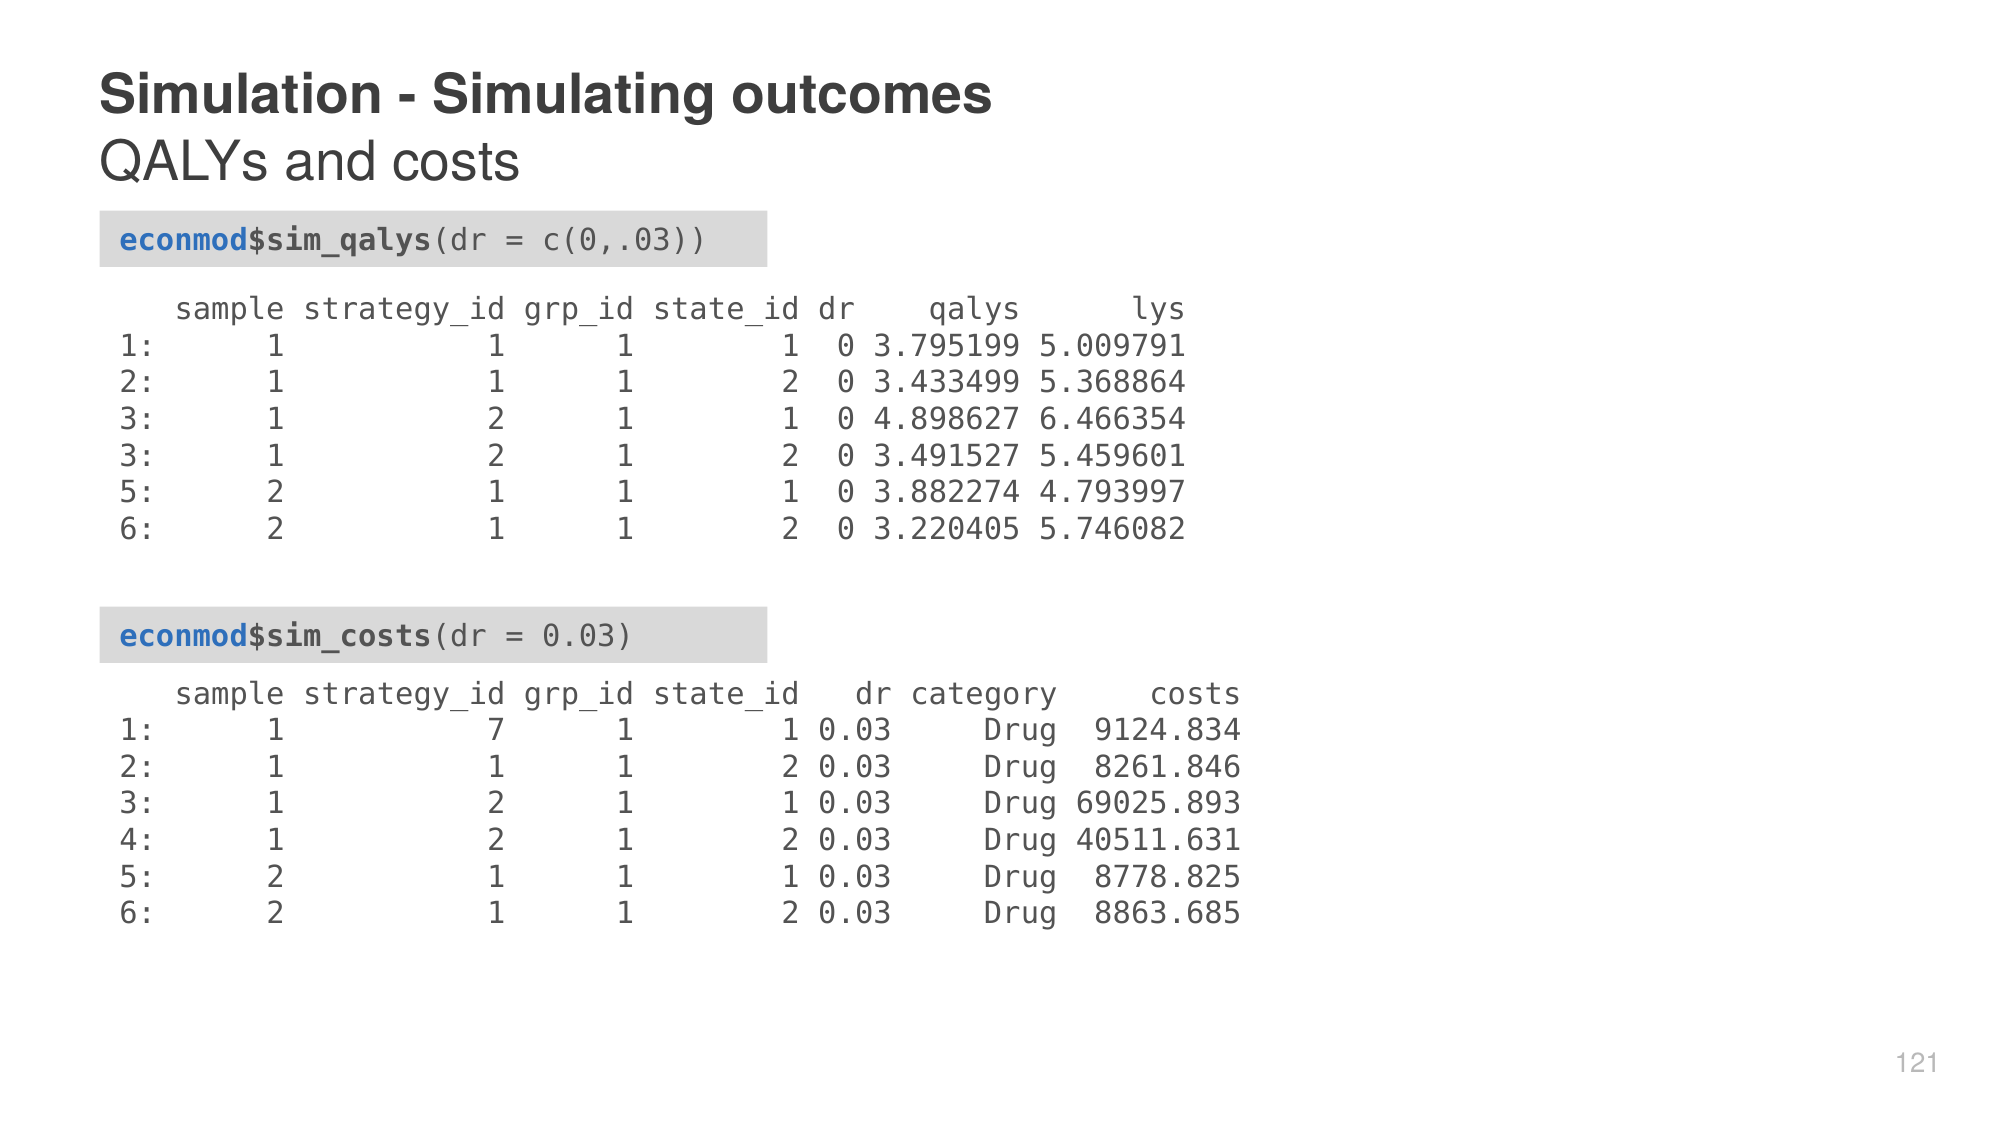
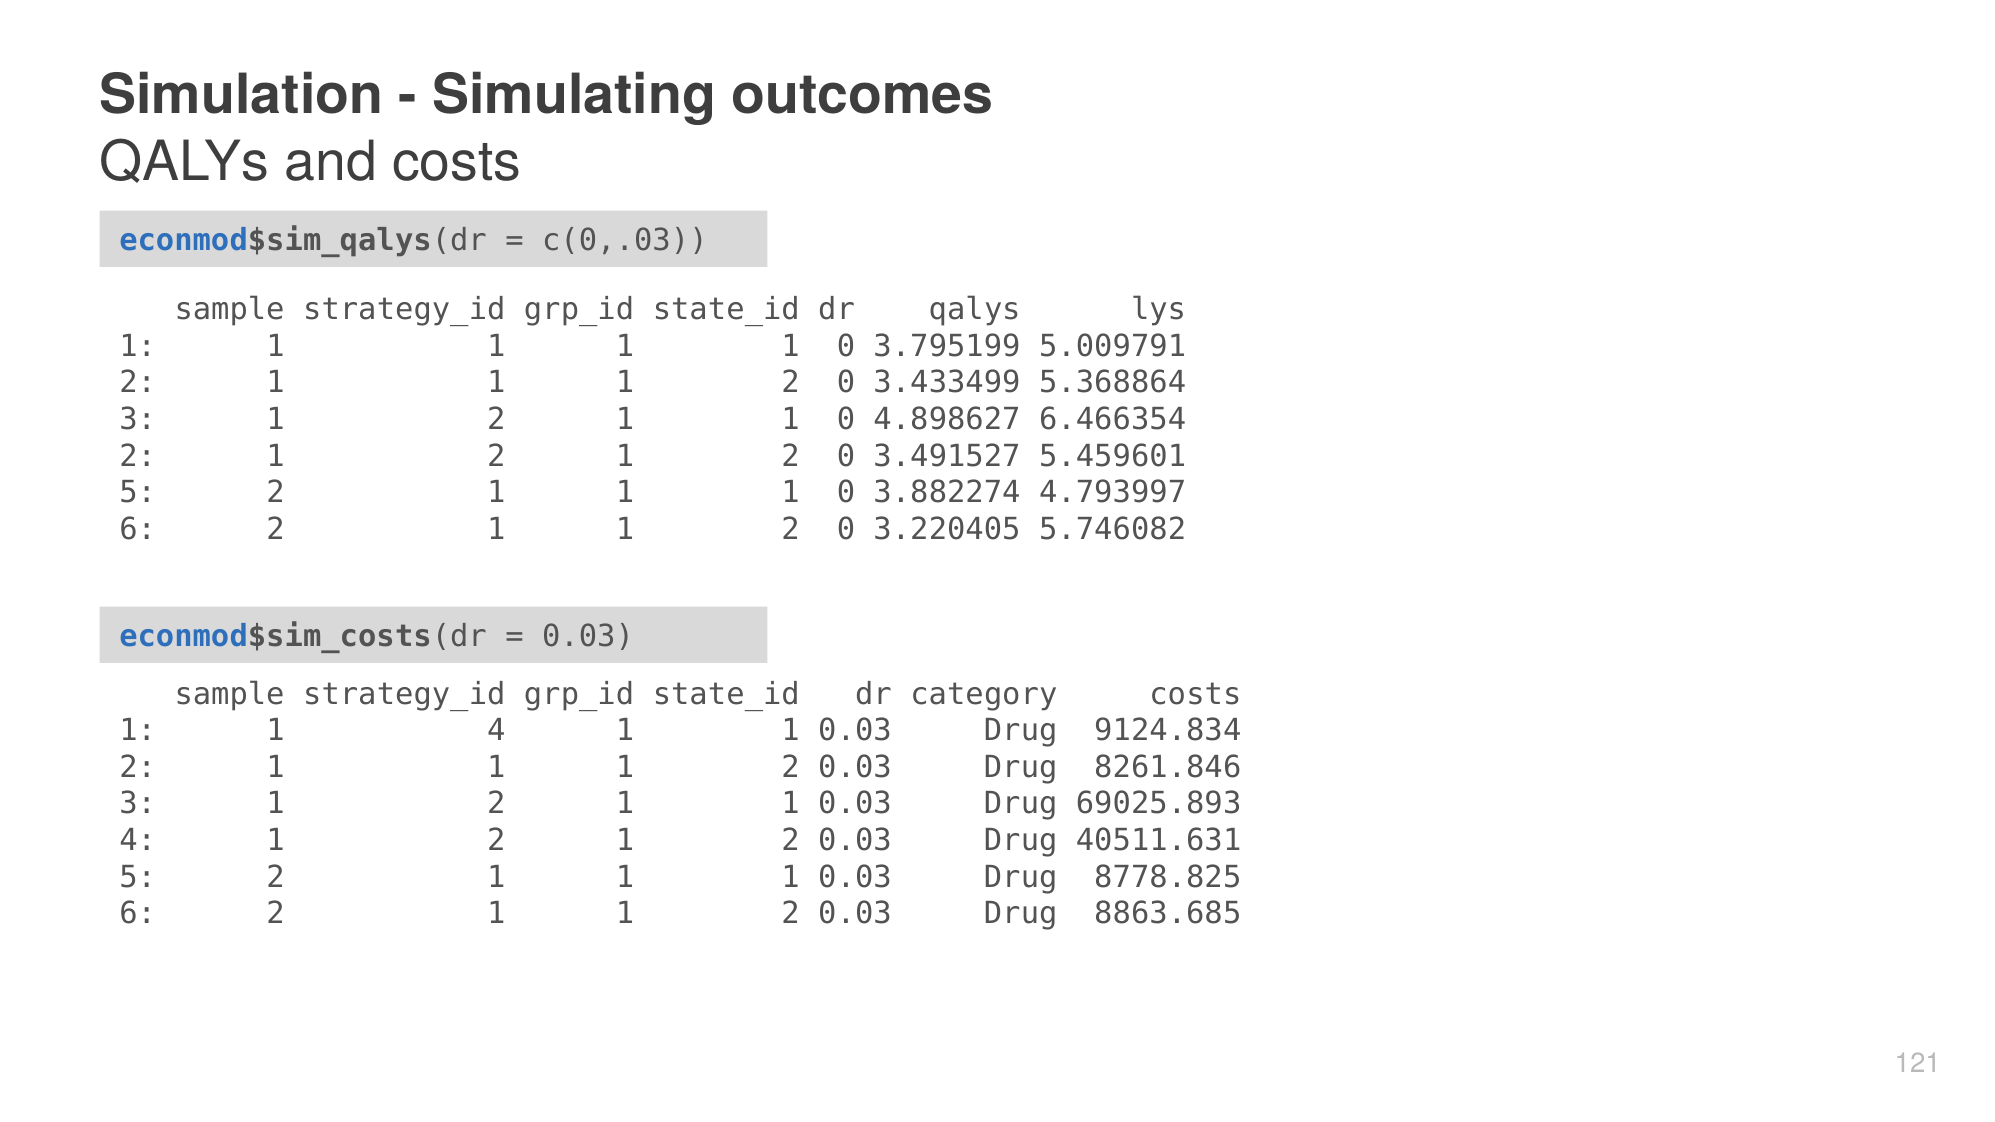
3: 3 -> 2 (138, 456)
1 7: 7 -> 4 (496, 731)
